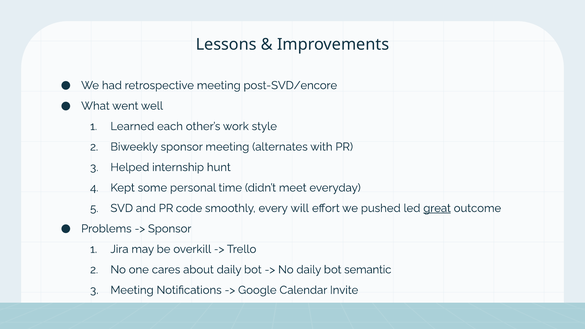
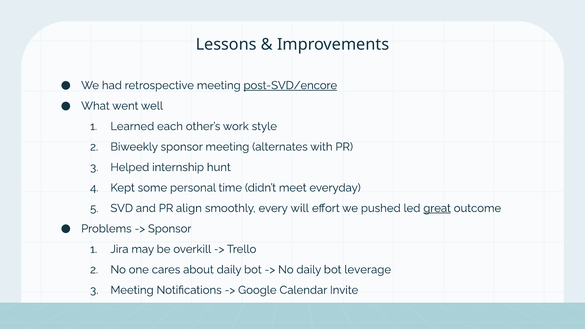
post-SVD/encore underline: none -> present (290, 85)
code: code -> align (189, 208)
semantic: semantic -> leverage (368, 270)
